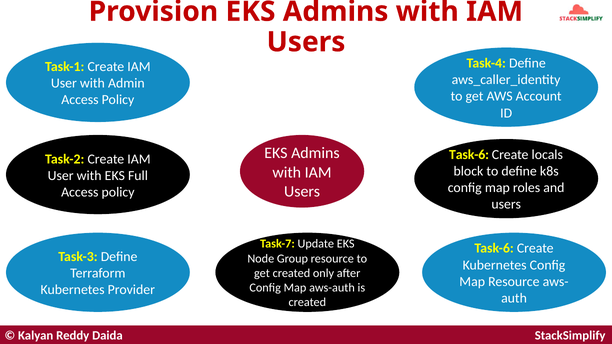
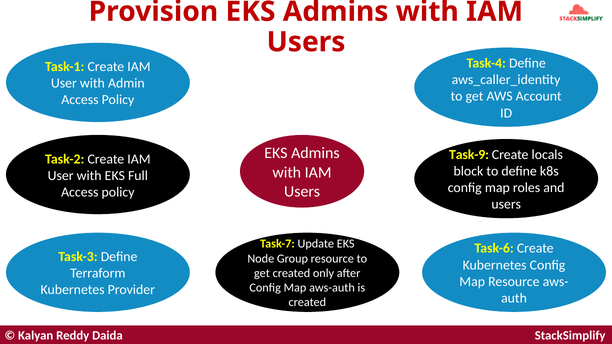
Task-6: Task-6 -> Task-9 (469, 155)
